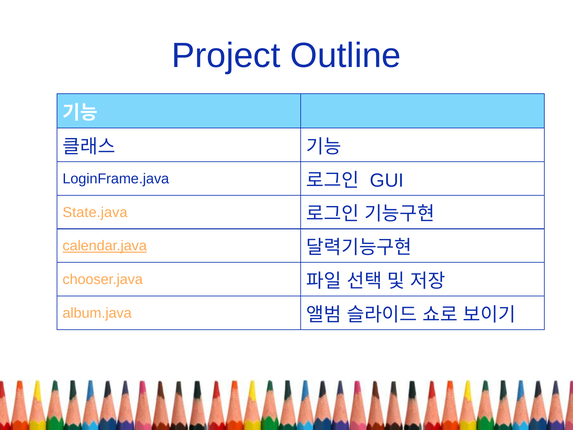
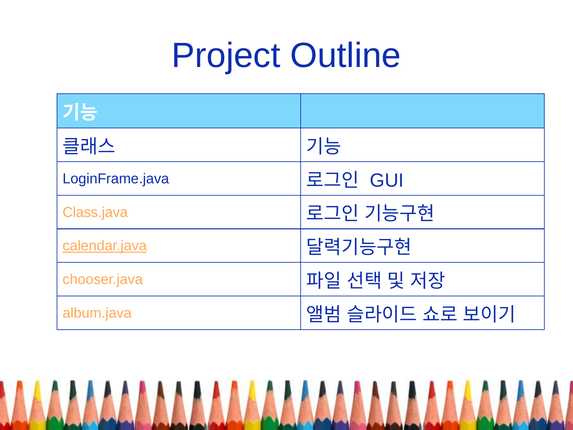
State.java: State.java -> Class.java (95, 212)
